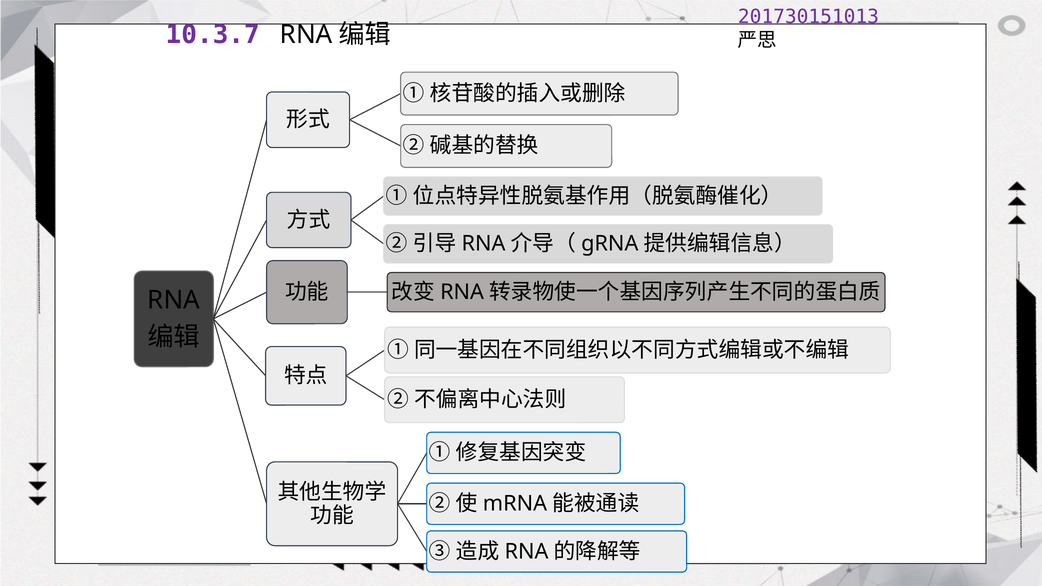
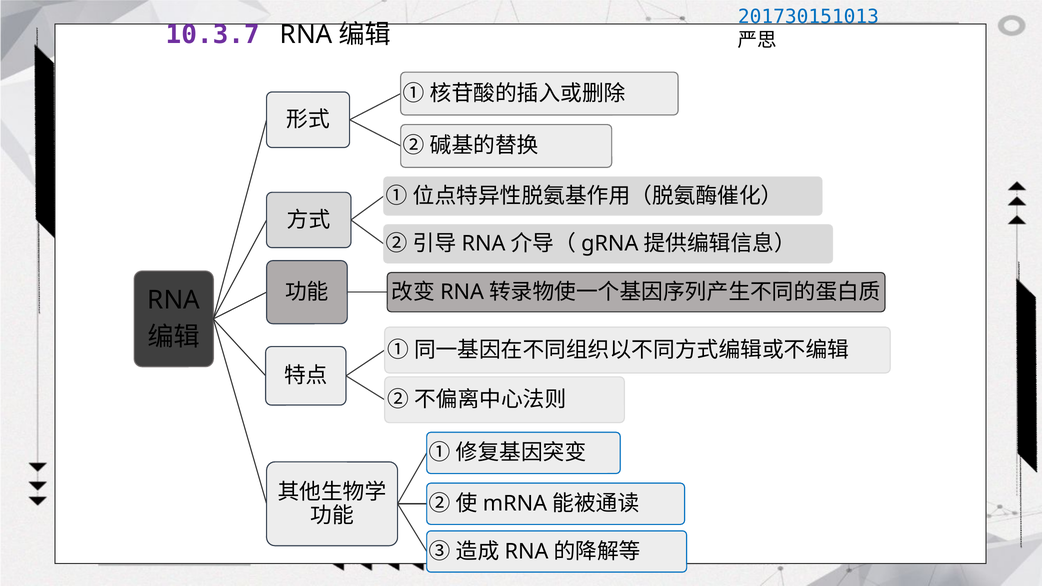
201730151013 colour: purple -> blue (808, 17)
